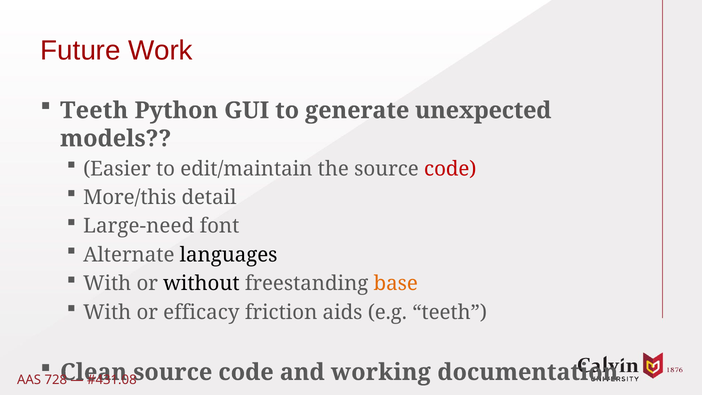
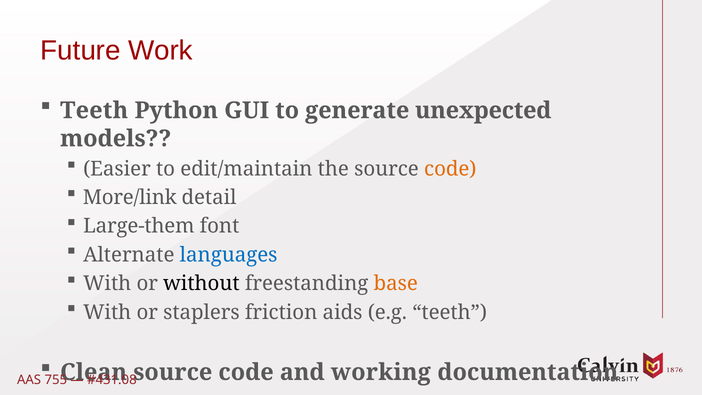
code colour: red -> orange (450, 169)
More/this: More/this -> More/link (130, 197)
Large-need: Large-need -> Large-them (139, 226)
languages colour: black -> blue (229, 255)
efficacy: efficacy -> staplers (201, 312)
728: 728 -> 755 (56, 380)
